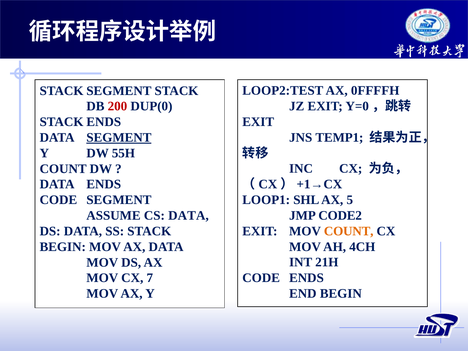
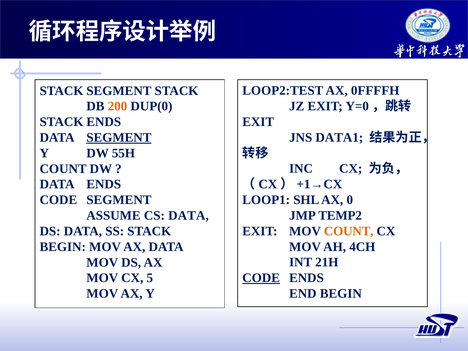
200 colour: red -> orange (117, 106)
TEMP1: TEMP1 -> DATA1 (339, 137)
5: 5 -> 0 (350, 200)
CODE2: CODE2 -> TEMP2 (340, 216)
CODE underline: none -> present (261, 278)
7: 7 -> 5 (150, 278)
